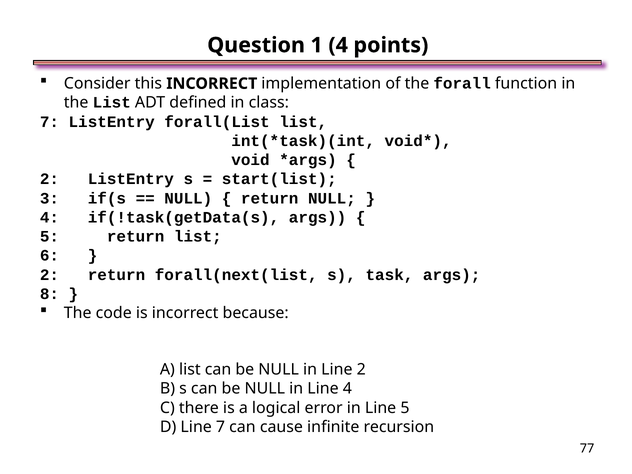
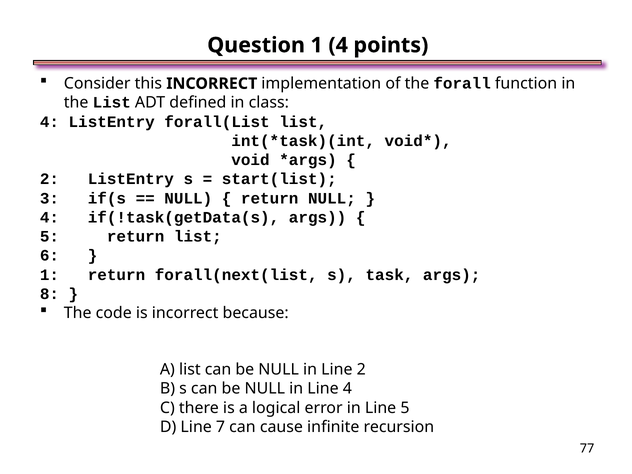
7: 7 -> 4 (49, 122)
2: 2 -> 1 (49, 275)
